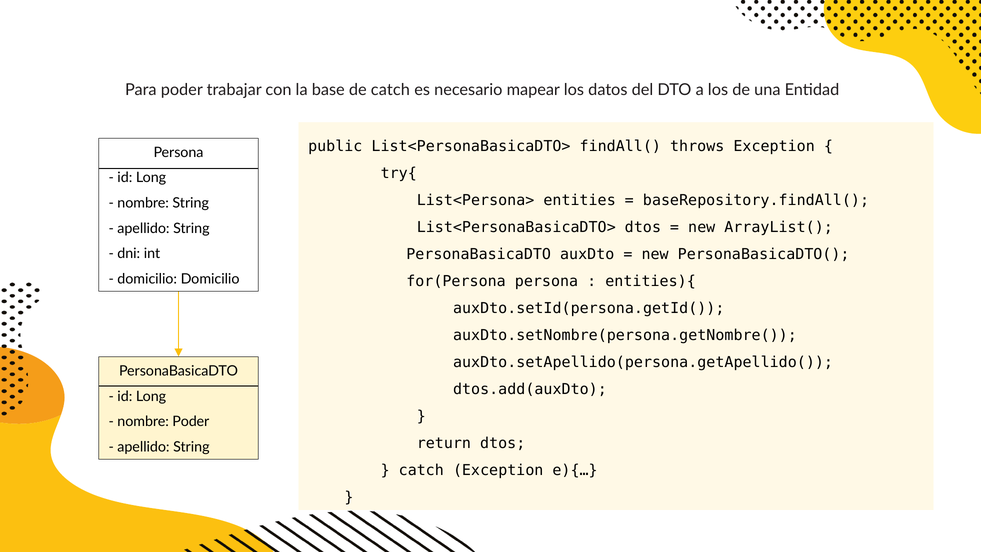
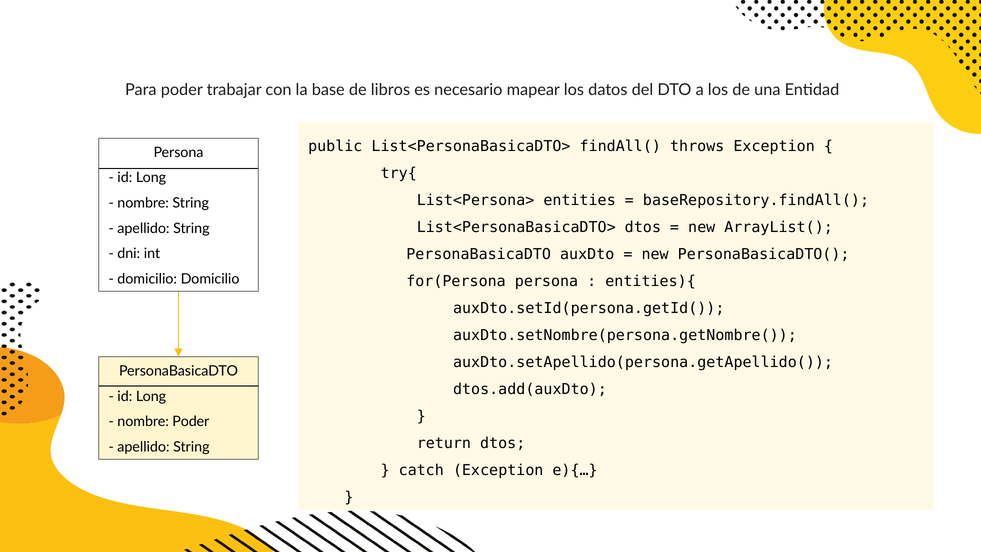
de catch: catch -> libros (390, 90)
